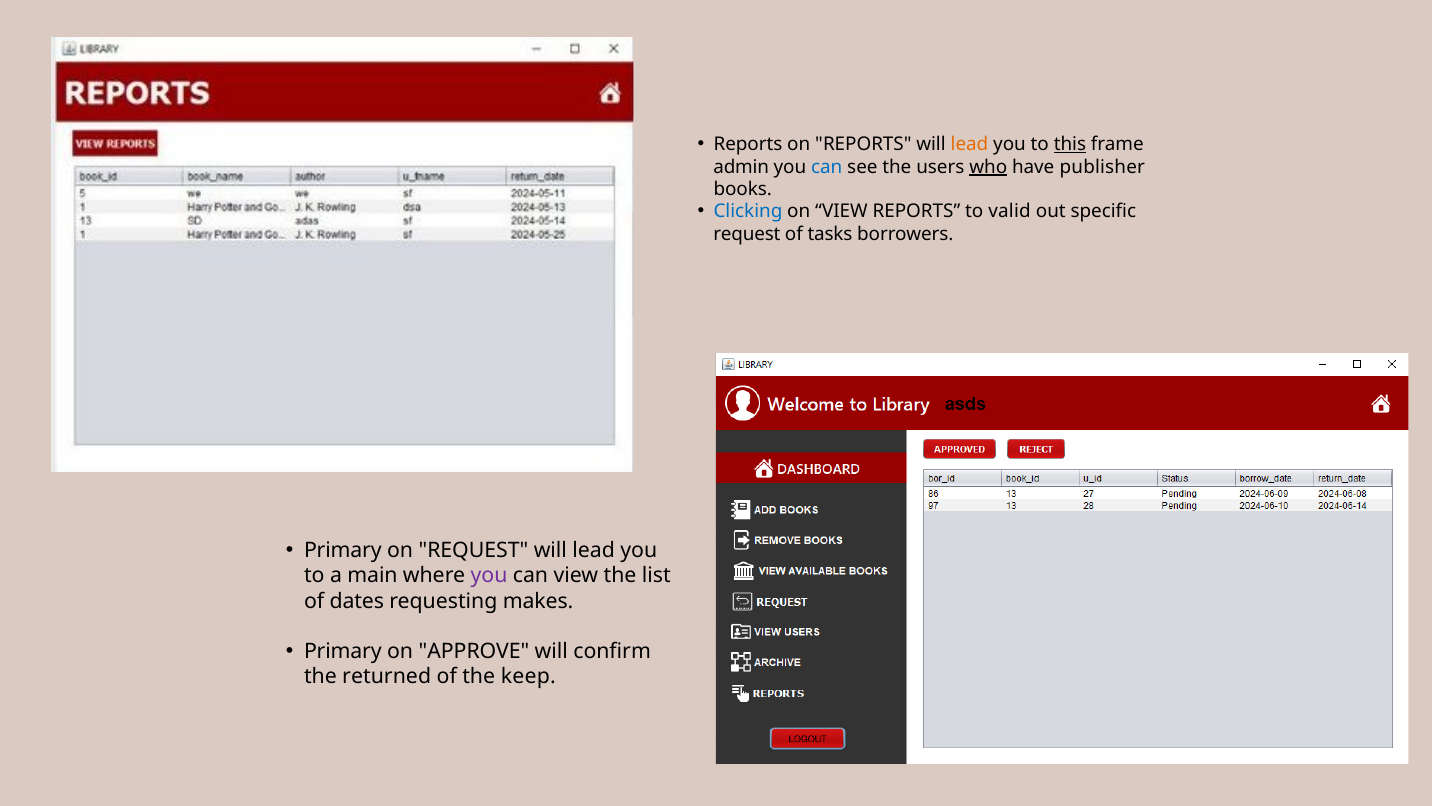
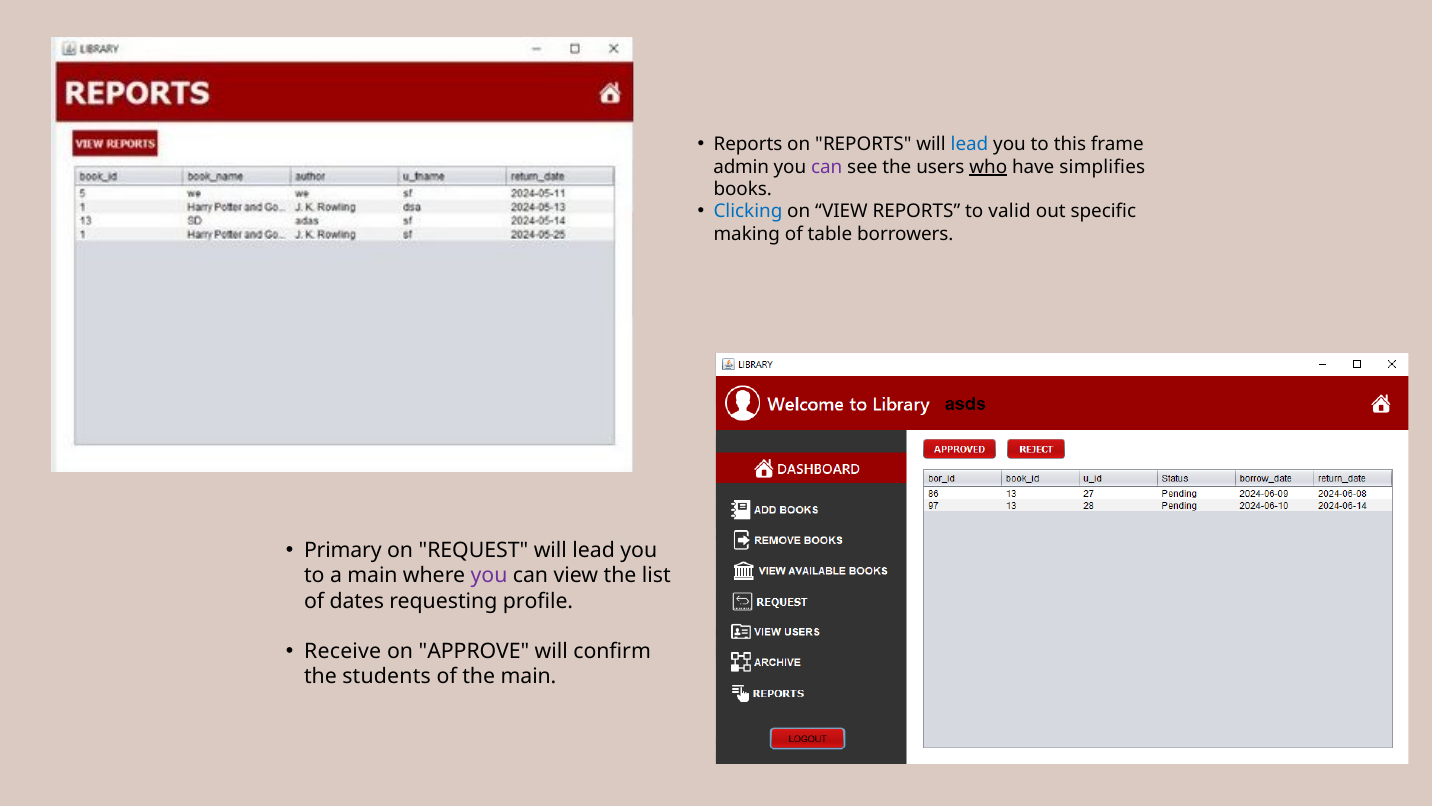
lead colour: orange -> blue (969, 144)
this underline: present -> none (1070, 144)
can colour: blue -> purple (827, 167)
publisher: publisher -> simplifies (1102, 167)
request: request -> making (747, 234)
tasks: tasks -> table (830, 234)
makes: makes -> profile (538, 601)
Primary: Primary -> Receive (343, 651)
returned: returned -> students (387, 676)
the keep: keep -> main (529, 676)
